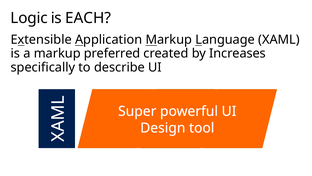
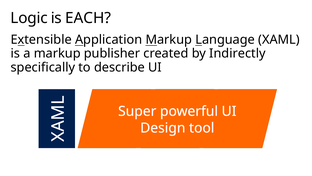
preferred: preferred -> publisher (112, 53)
Increases: Increases -> Indirectly (237, 53)
